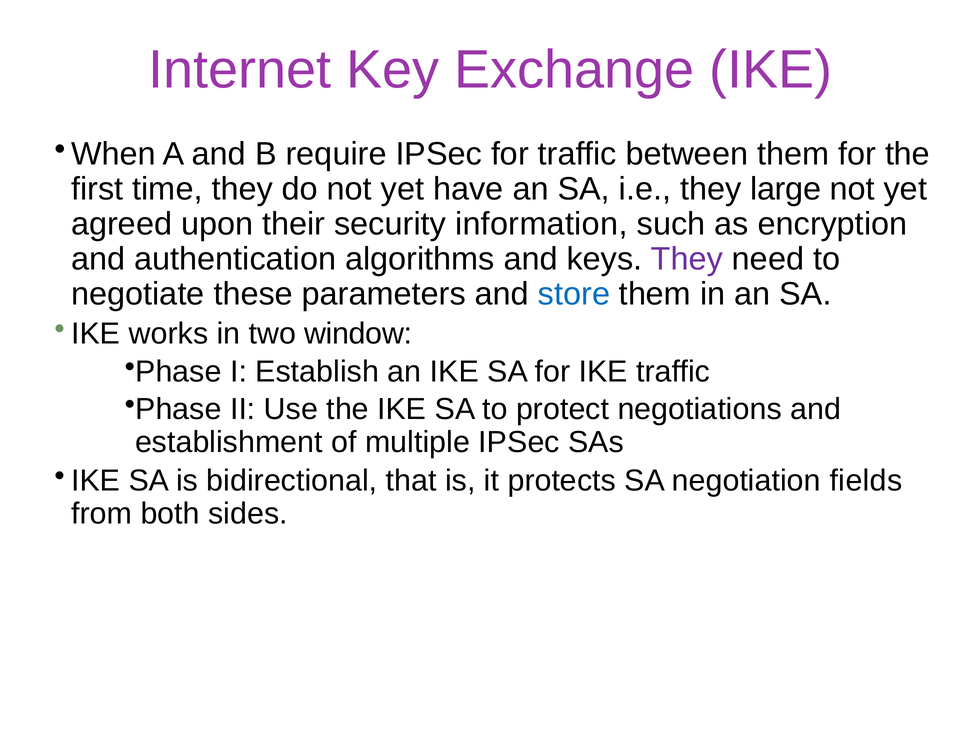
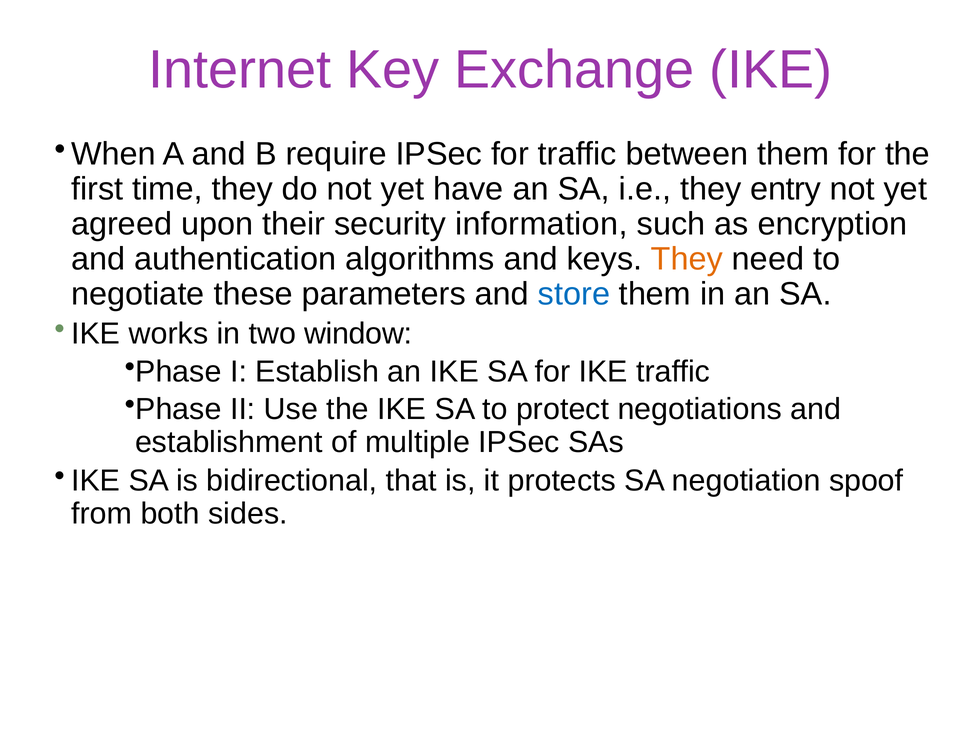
large: large -> entry (786, 189)
They colour: purple -> orange (687, 259)
fields: fields -> spoof (866, 481)
